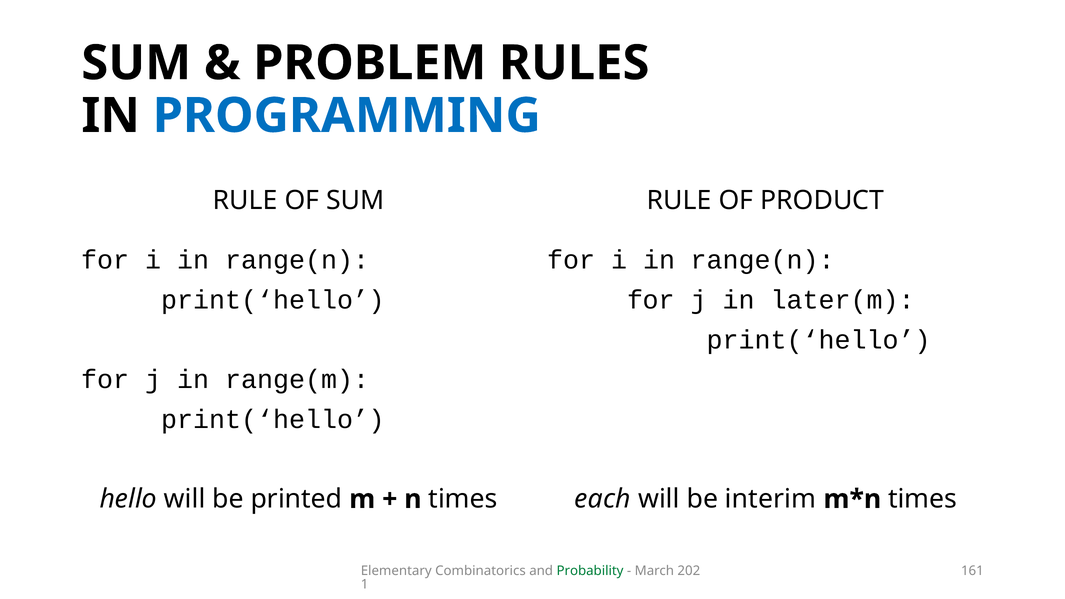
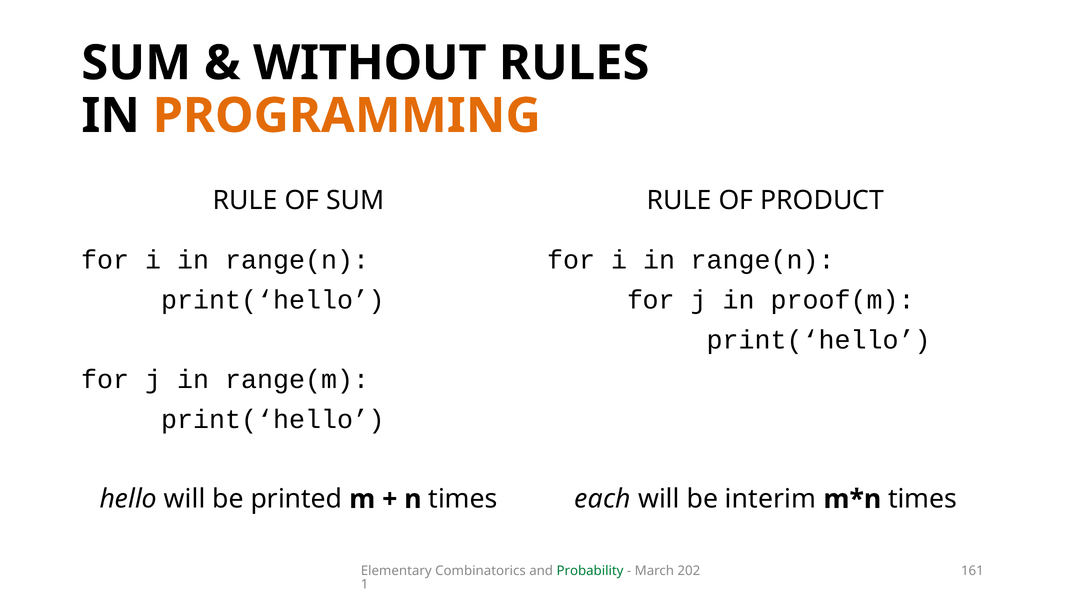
PROBLEM: PROBLEM -> WITHOUT (370, 63)
PROGRAMMING colour: blue -> orange (347, 116)
later(m: later(m -> proof(m (843, 300)
